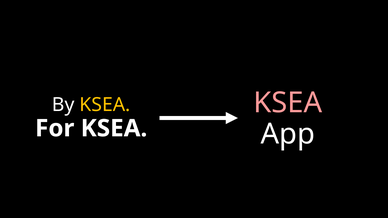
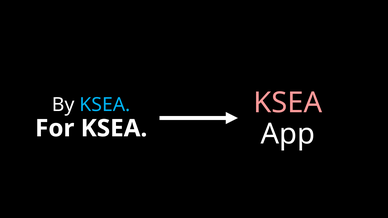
KSEA colour: yellow -> light blue (105, 105)
